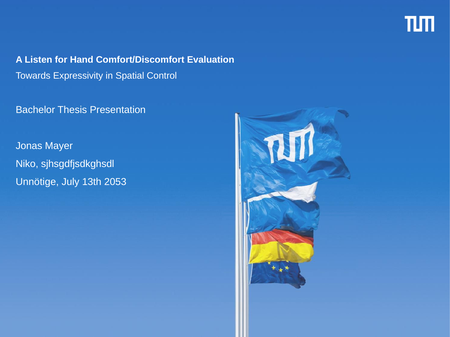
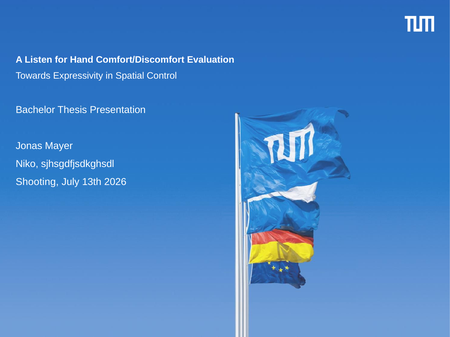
Unnötige: Unnötige -> Shooting (37, 182)
2053: 2053 -> 2026 (115, 182)
